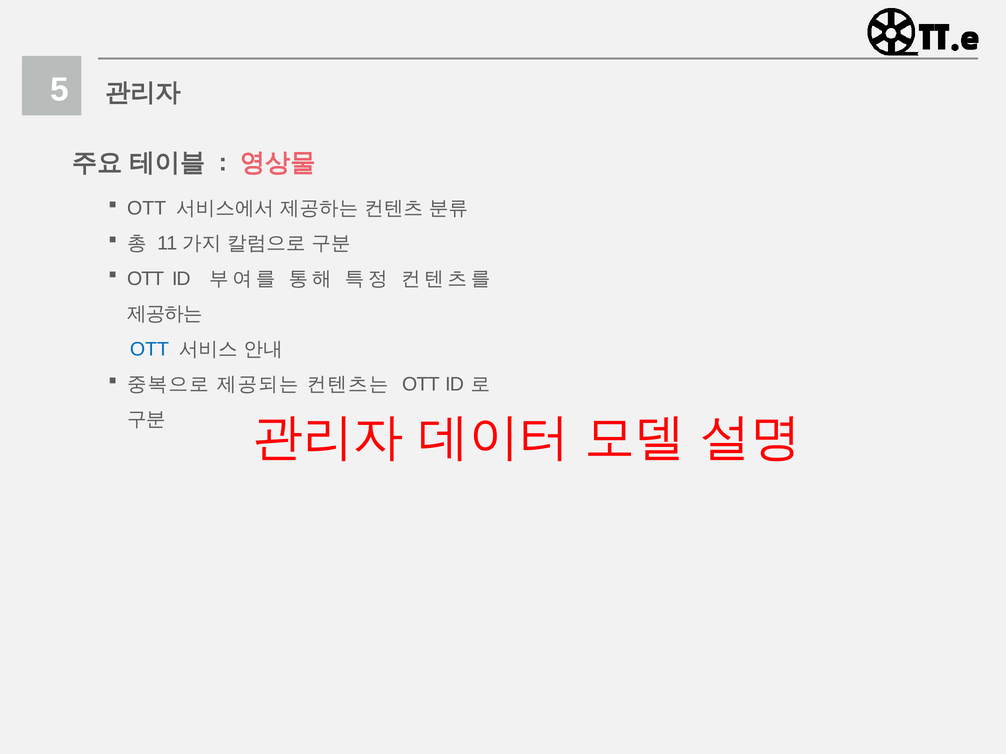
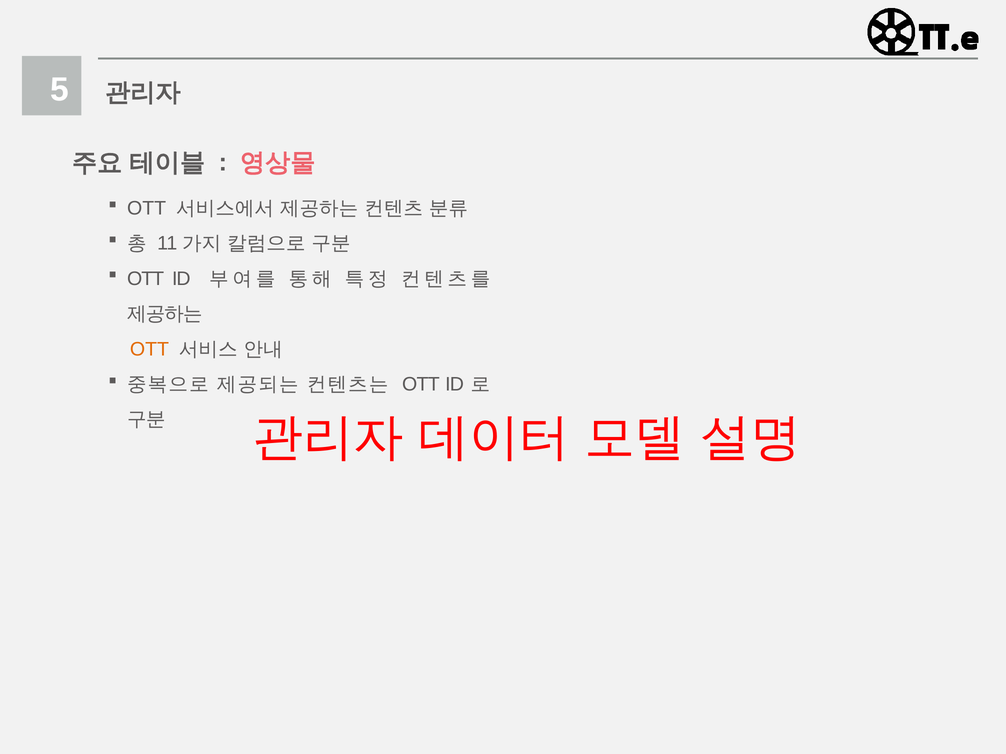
OTT colour: blue -> orange (149, 349)
